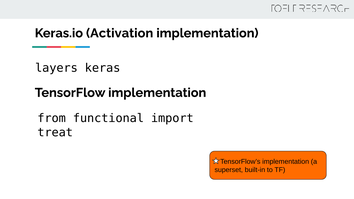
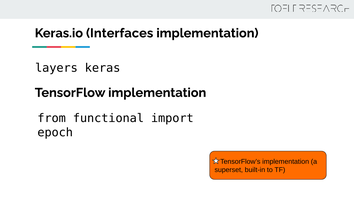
Activation: Activation -> Interfaces (120, 33)
treat: treat -> epoch (55, 133)
